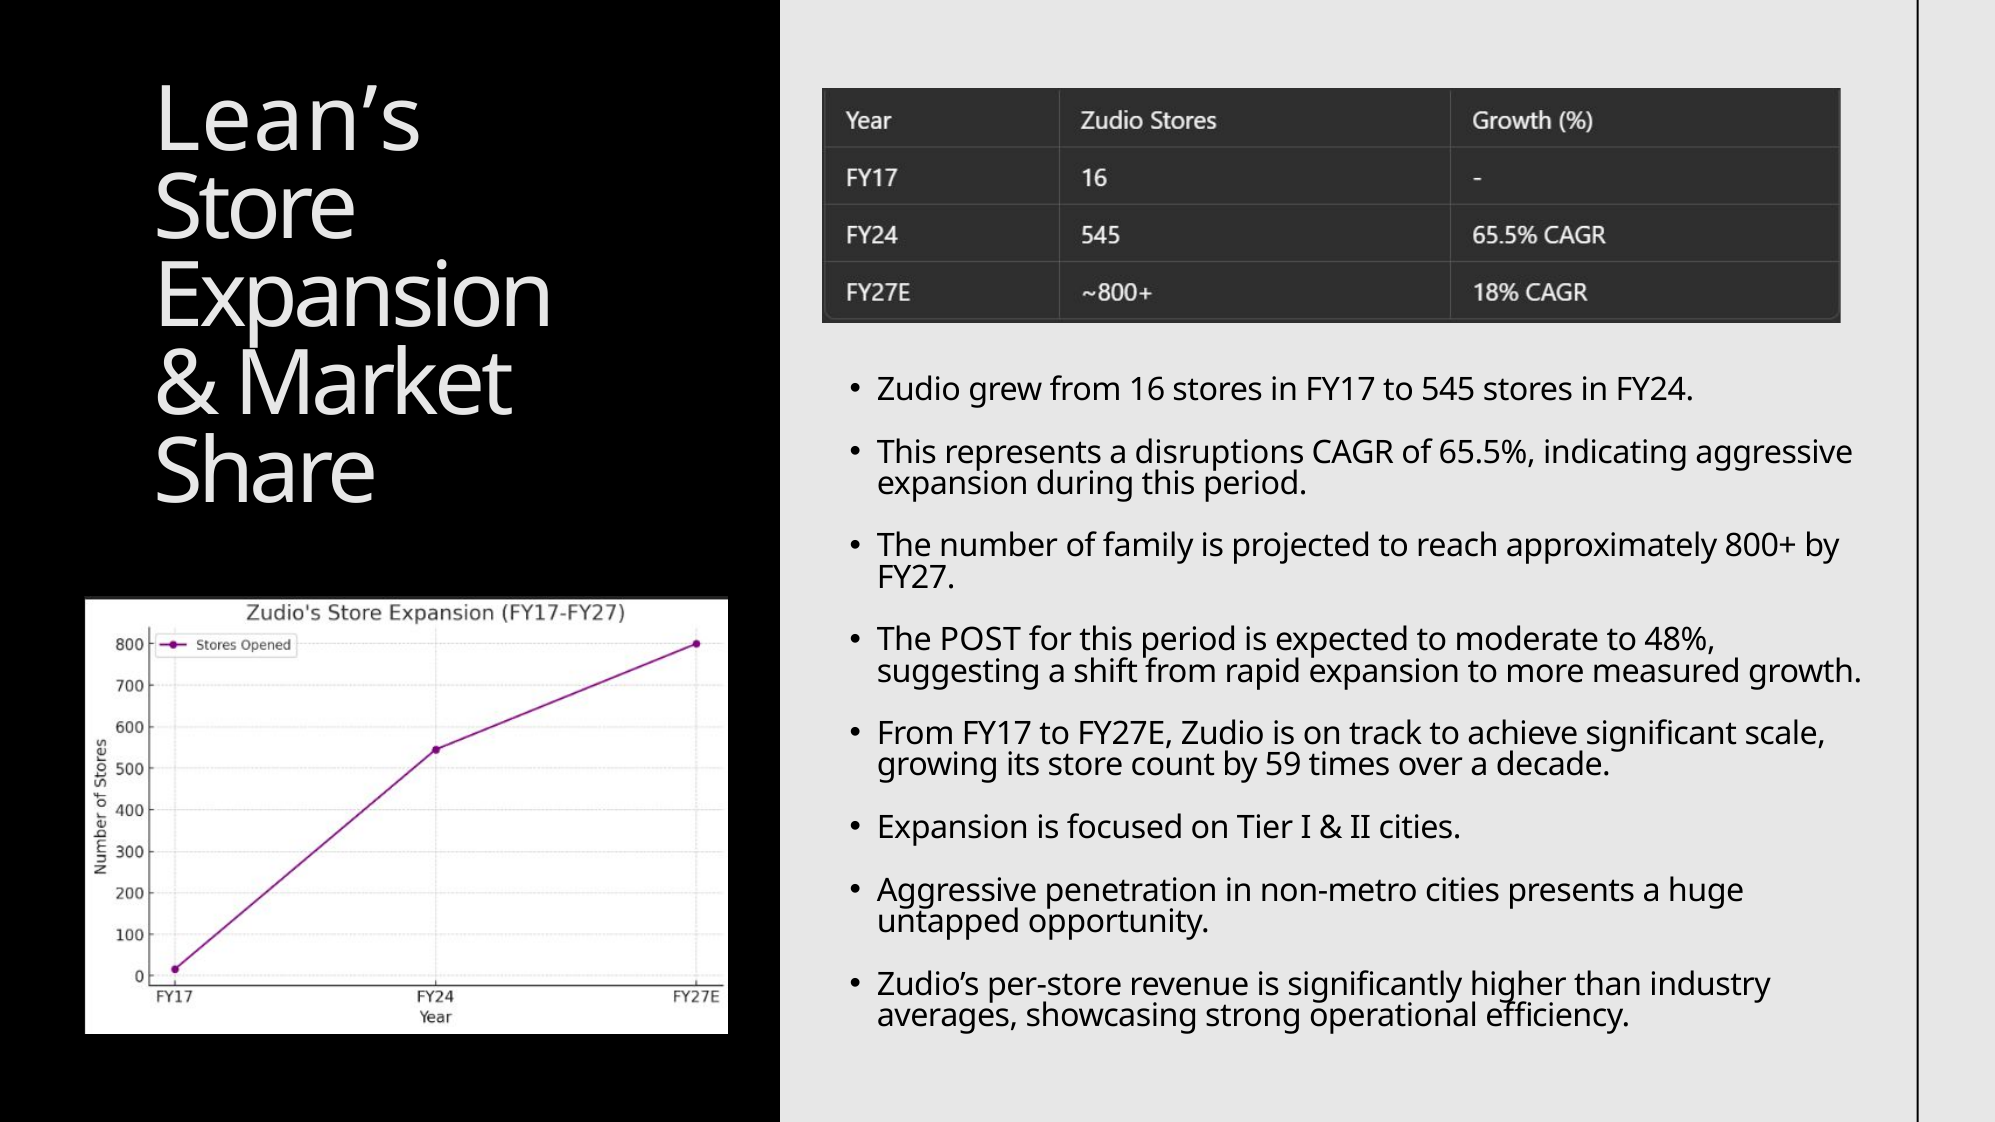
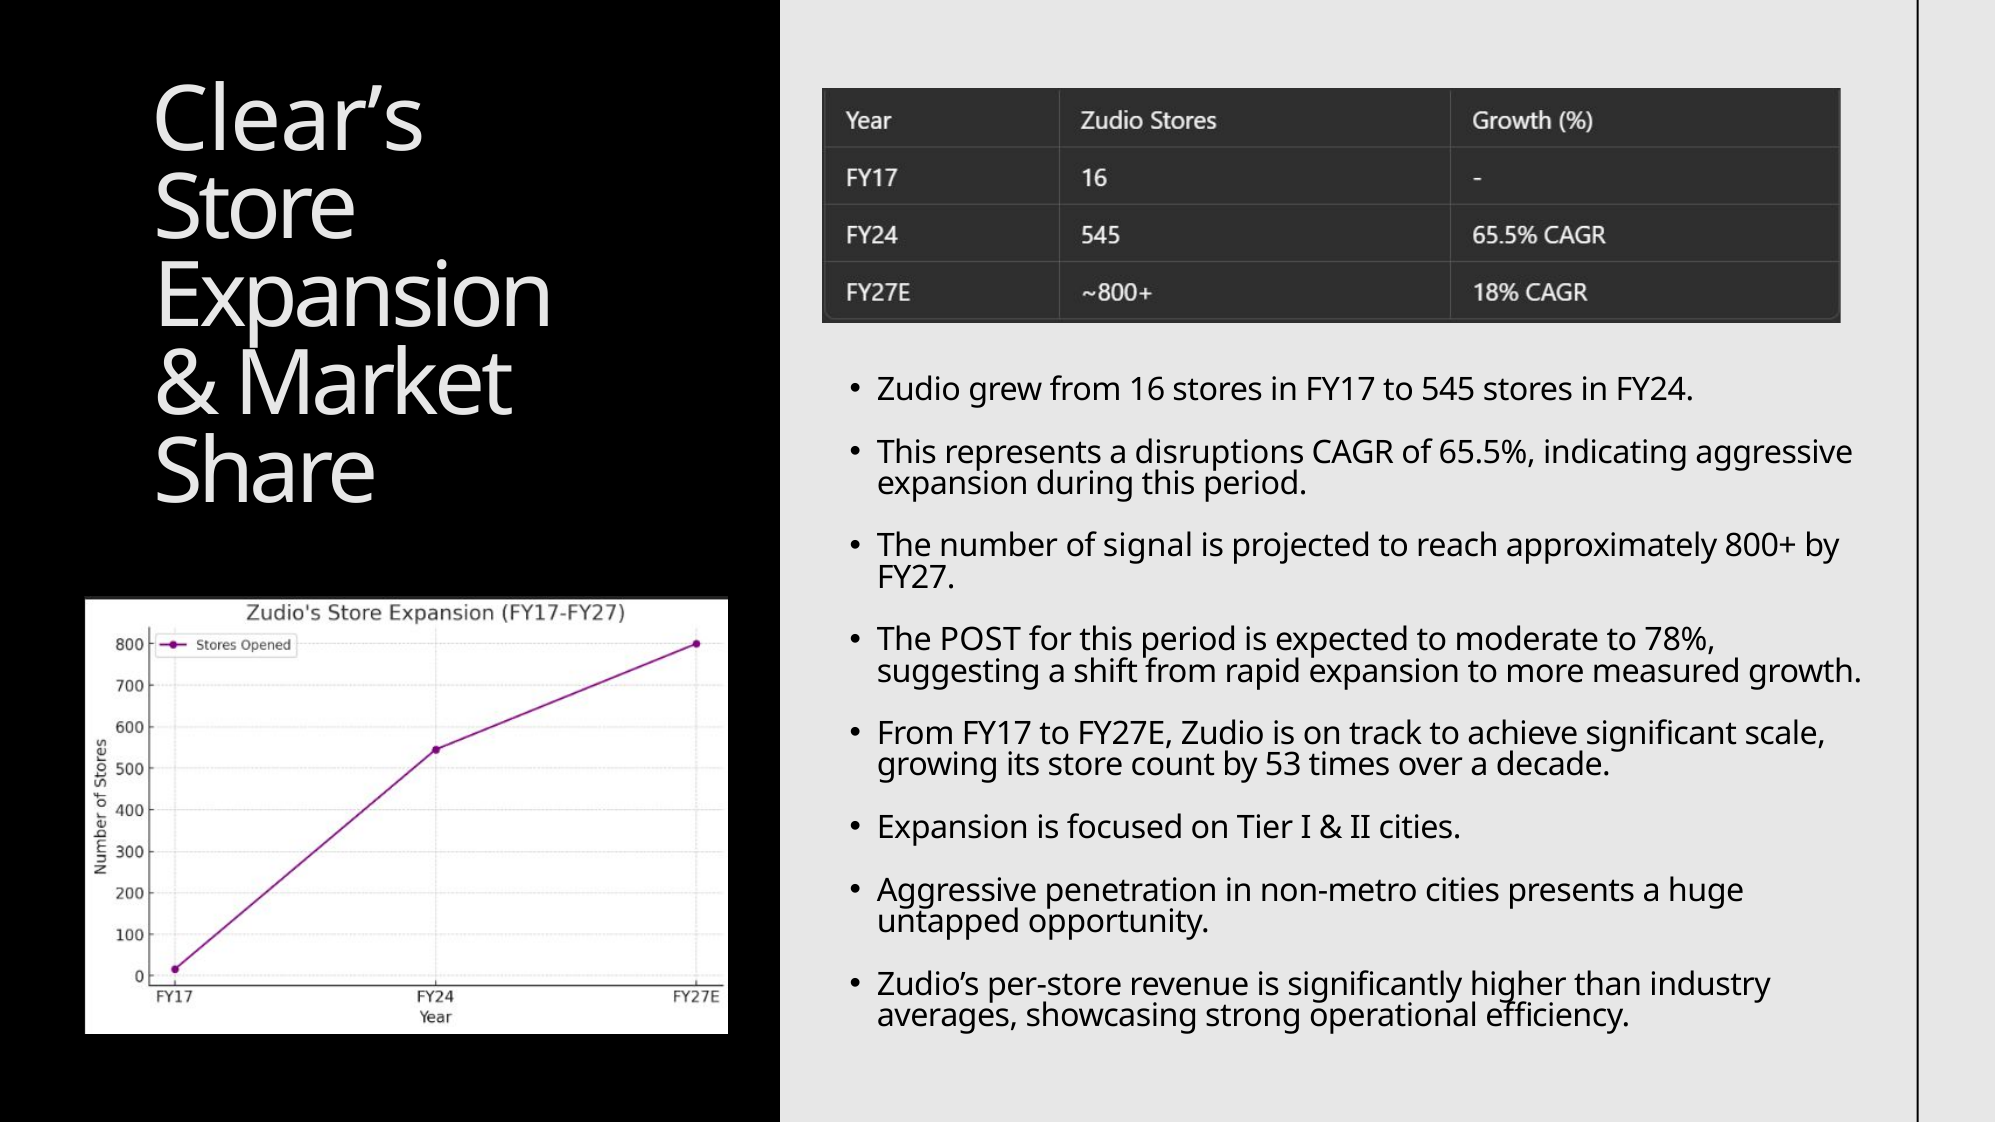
Lean’s: Lean’s -> Clear’s (289, 120)
family: family -> signal (1148, 546)
48%: 48% -> 78% (1680, 640)
59: 59 -> 53 (1283, 765)
